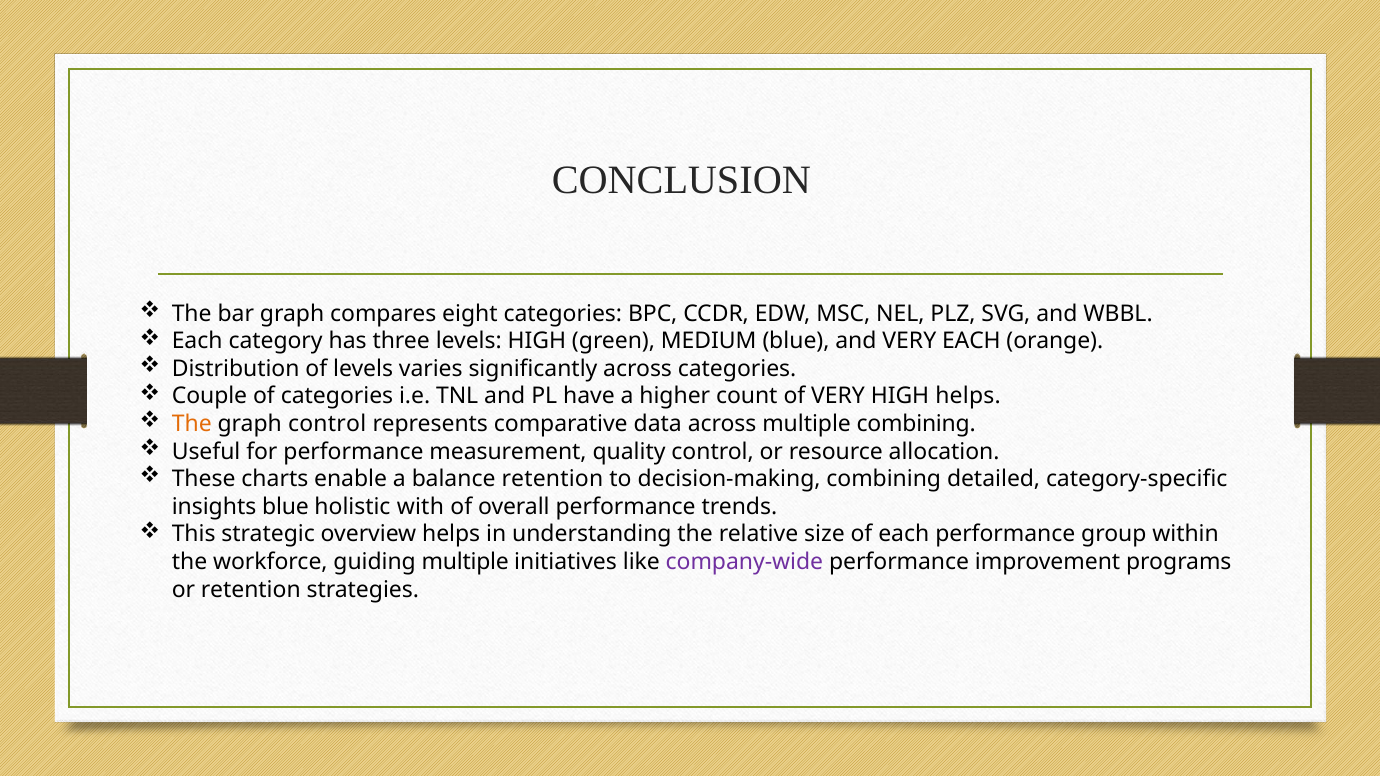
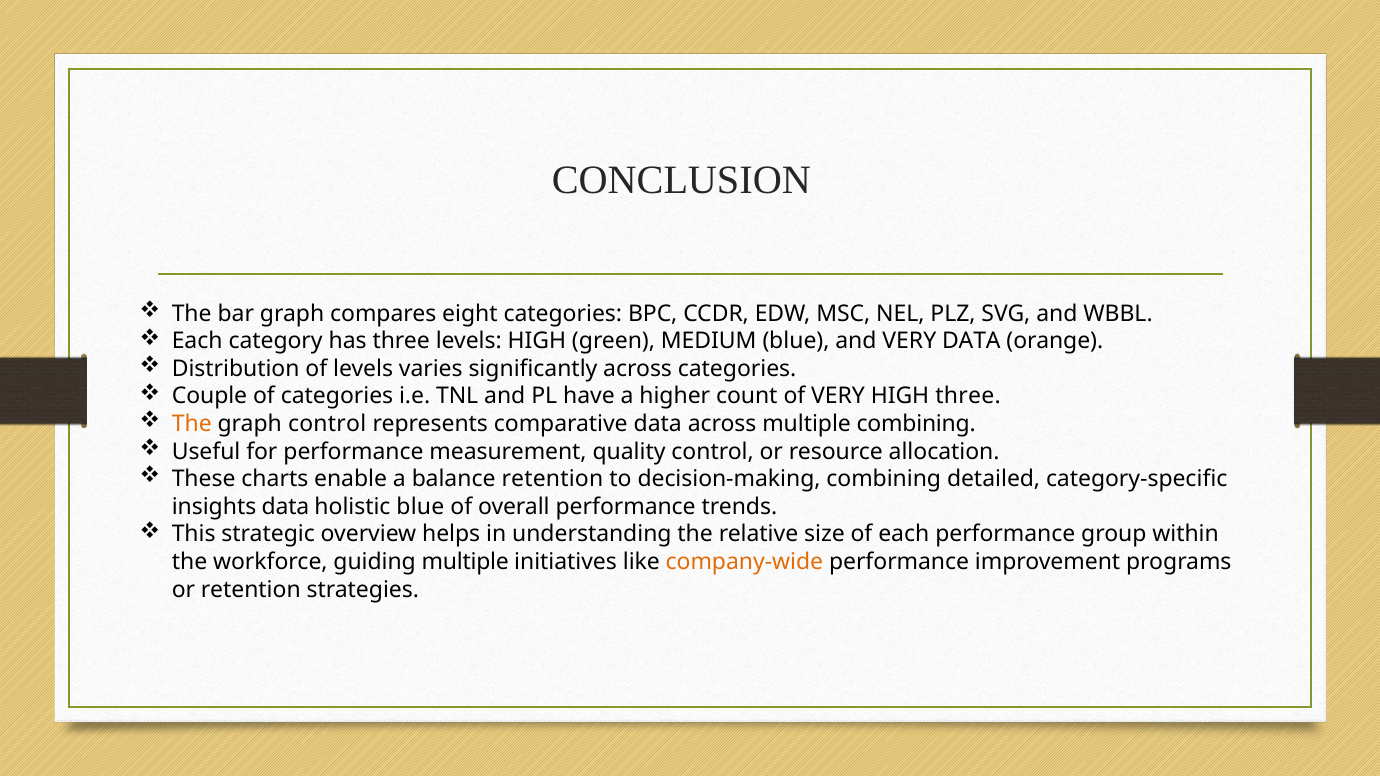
VERY EACH: EACH -> DATA (971, 341)
HIGH helps: helps -> three (968, 397)
insights blue: blue -> data (285, 507)
holistic with: with -> blue (420, 507)
company-wide colour: purple -> orange (744, 562)
